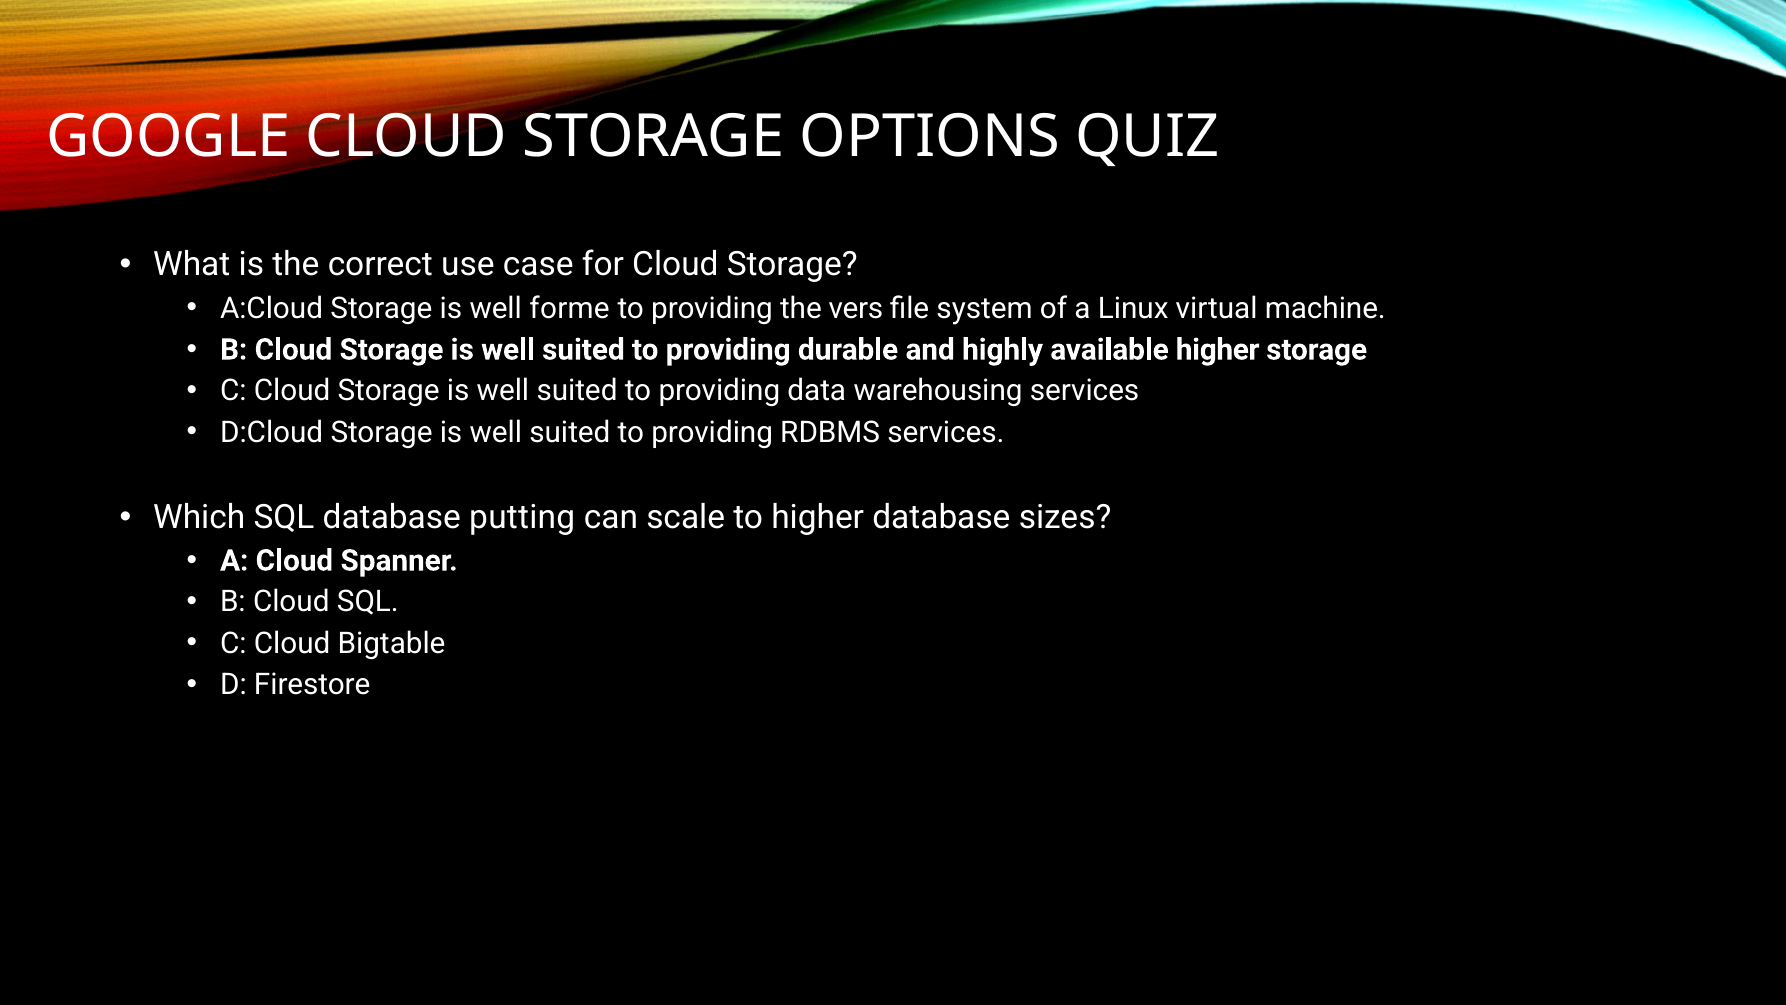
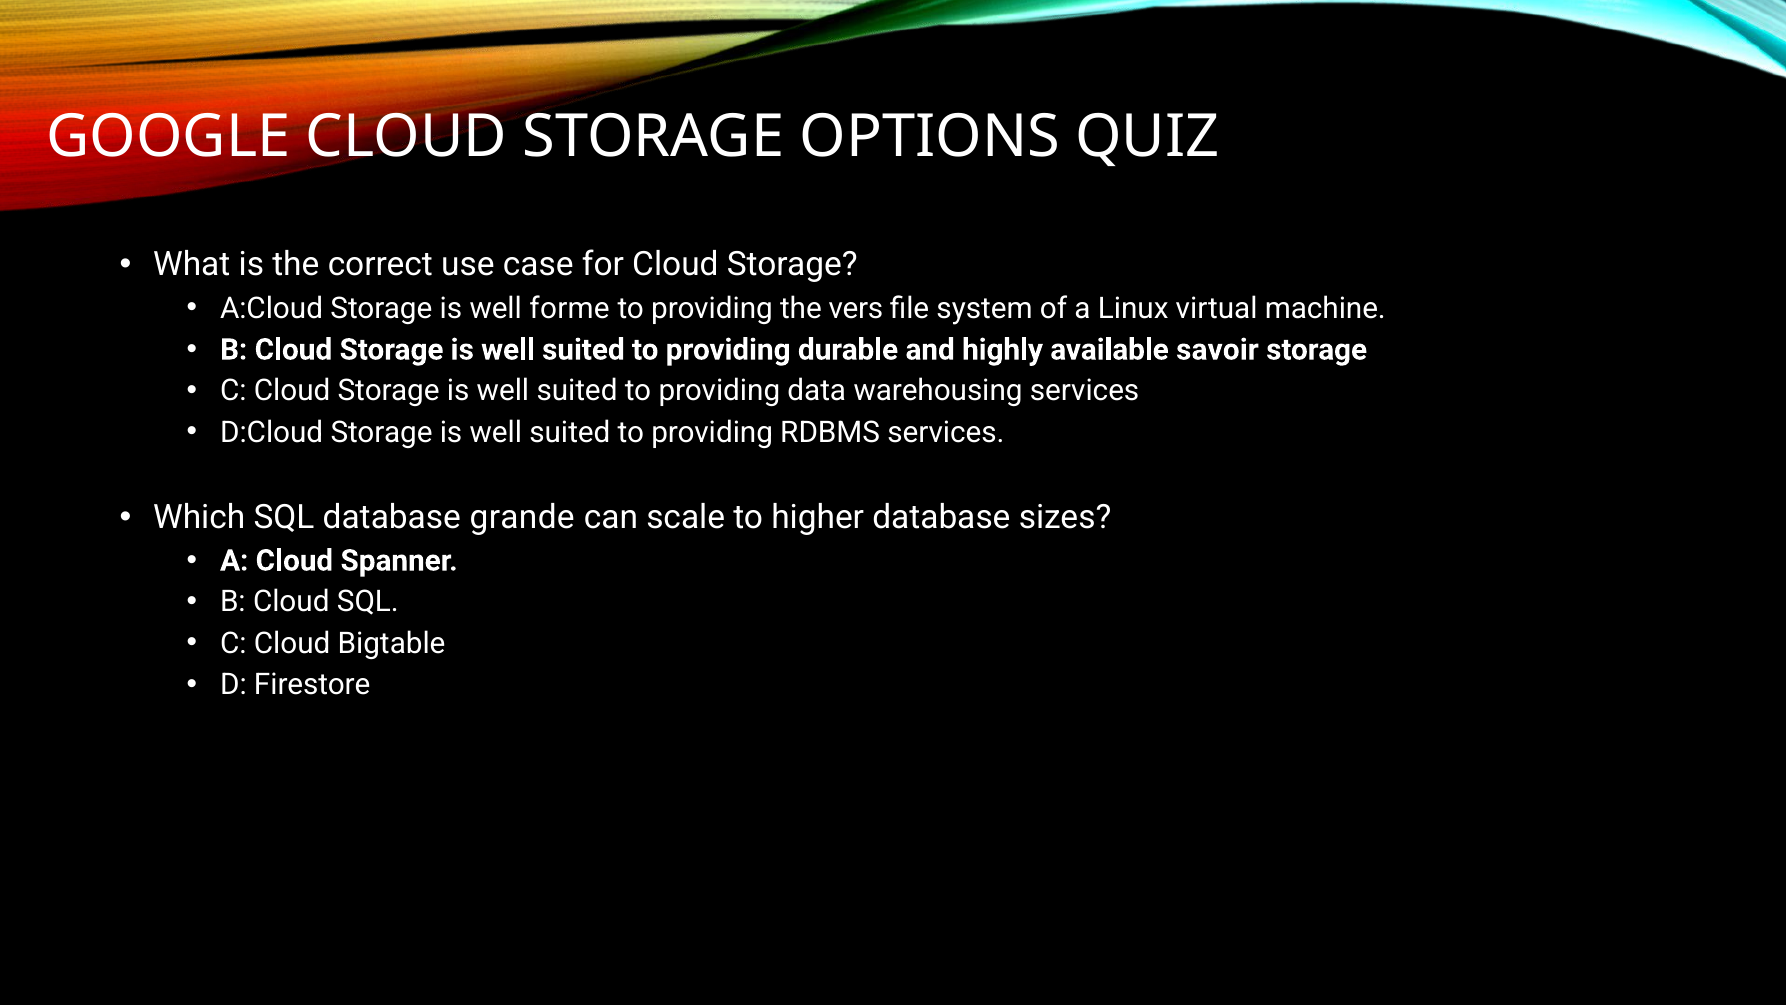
available higher: higher -> savoir (1217, 350)
putting: putting -> grande (522, 517)
